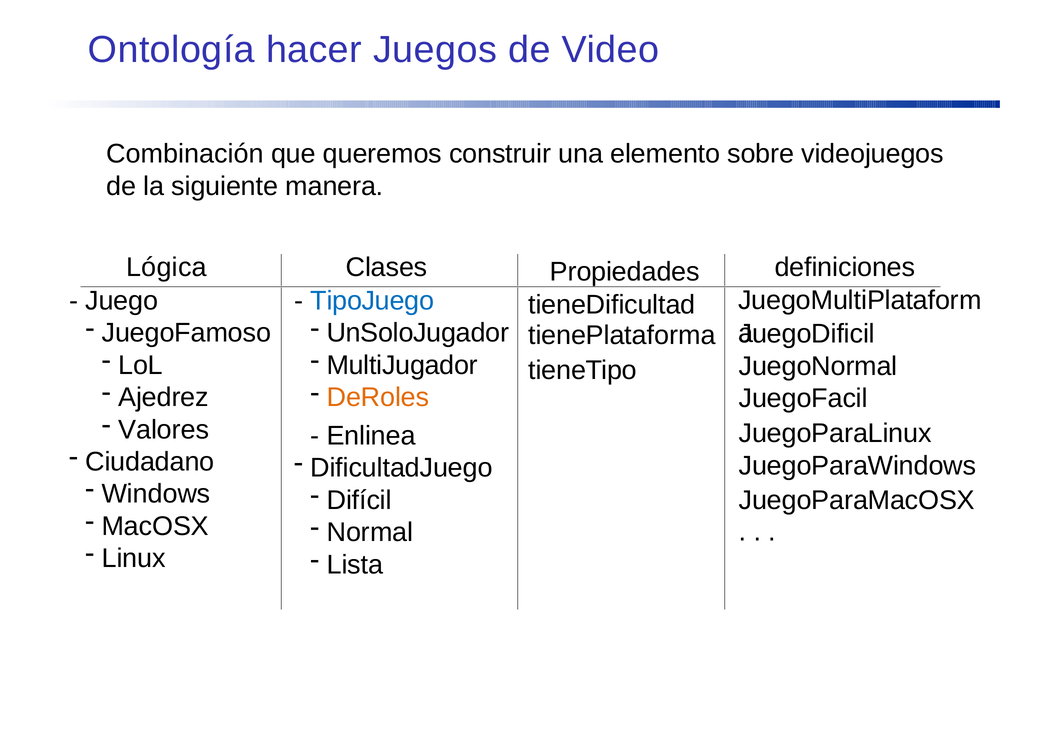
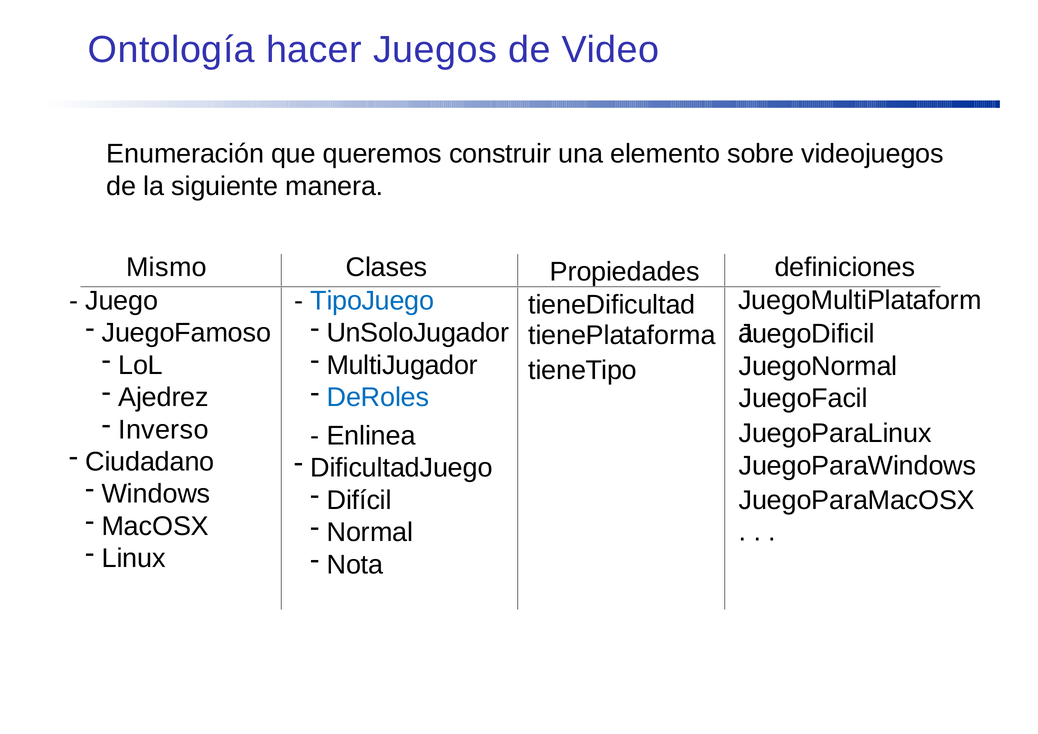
Combinación: Combinación -> Enumeración (185, 154)
Lógica: Lógica -> Mismo (166, 268)
DeRoles colour: orange -> blue (378, 398)
Valores: Valores -> Inverso (163, 430)
Lista: Lista -> Nota (355, 565)
